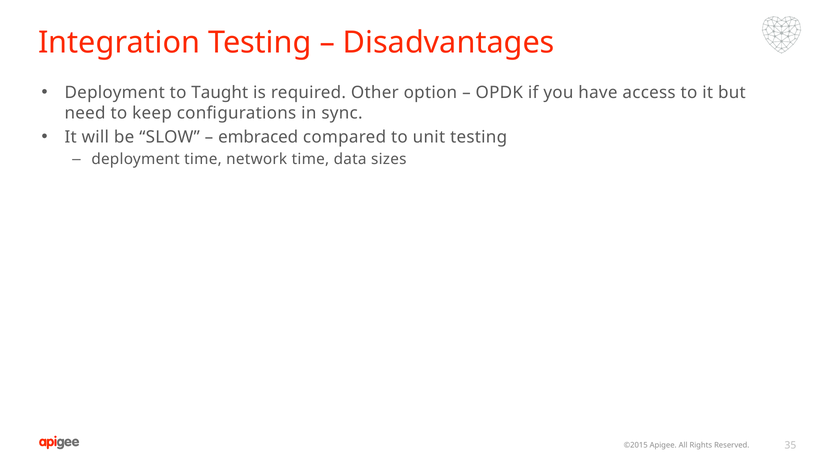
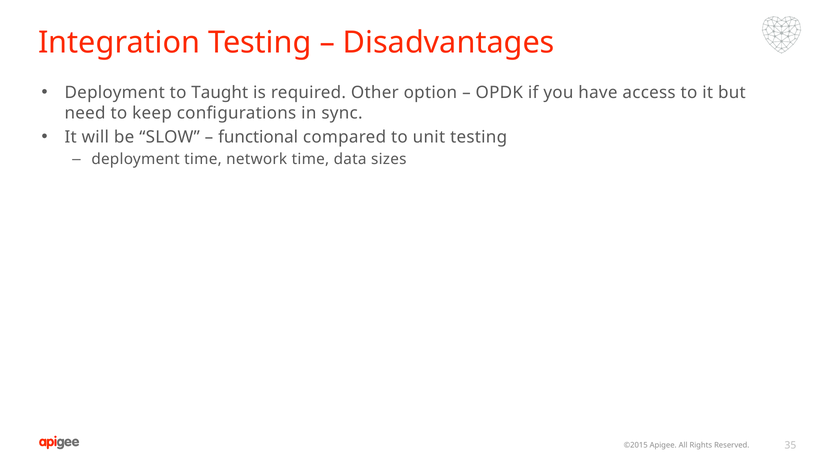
embraced: embraced -> functional (258, 137)
